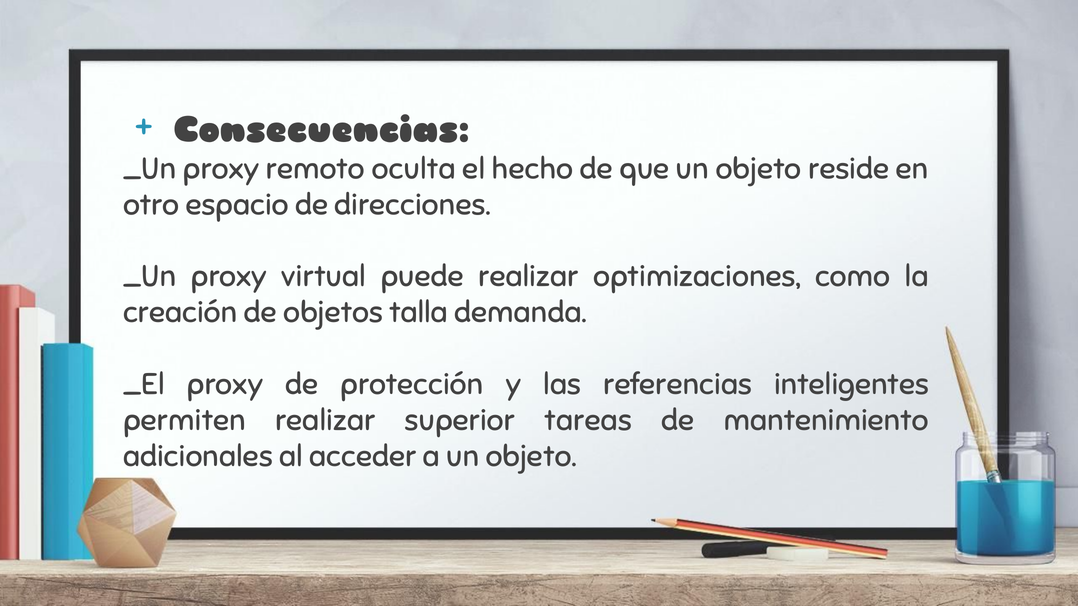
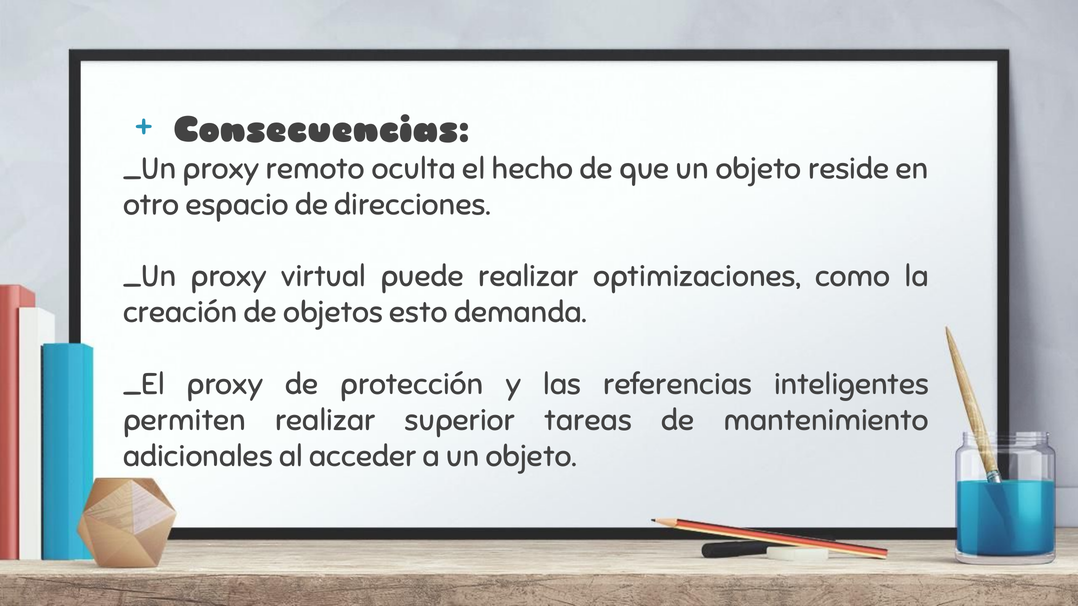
talla: talla -> esto (419, 313)
